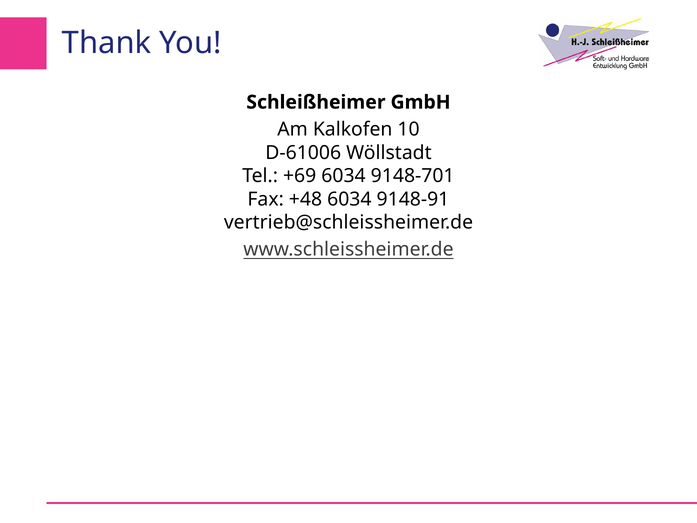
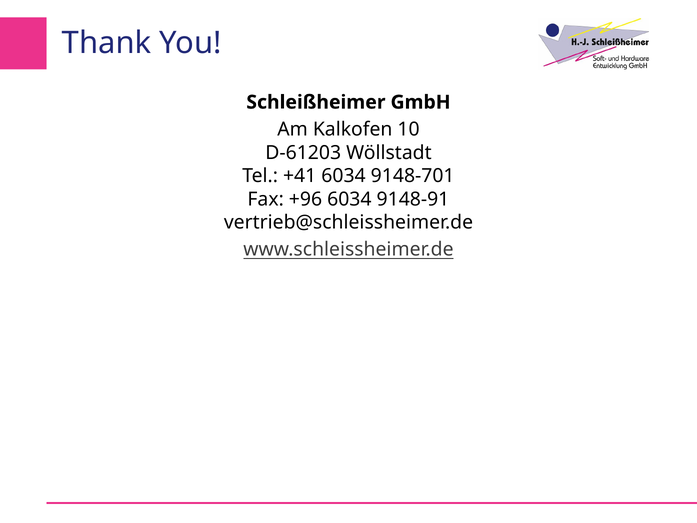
D-61006: D-61006 -> D-61203 (303, 153)
+69: +69 -> +41 (300, 176)
+48: +48 -> +96 (305, 199)
